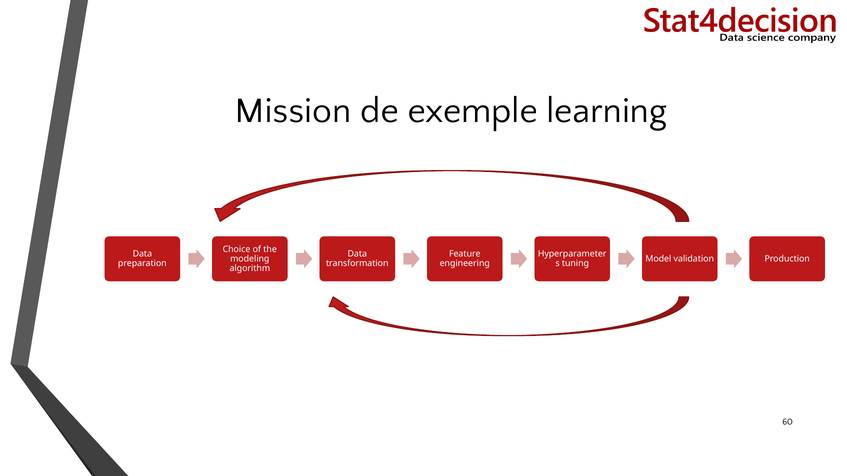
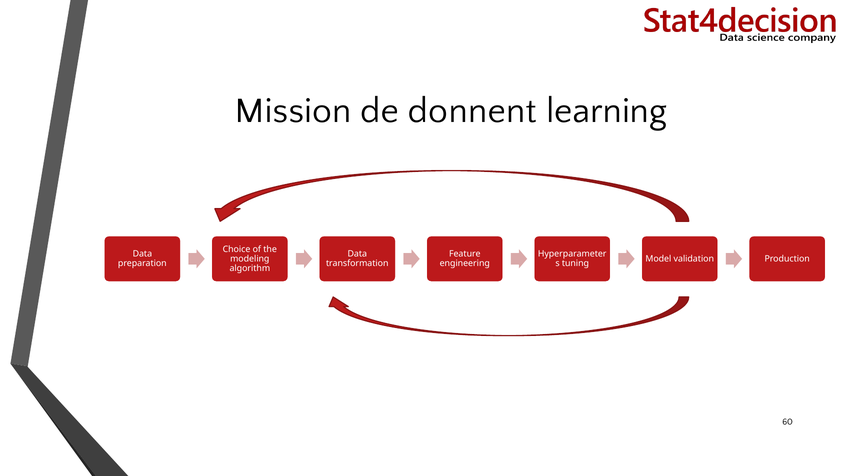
exemple: exemple -> donnent (472, 111)
